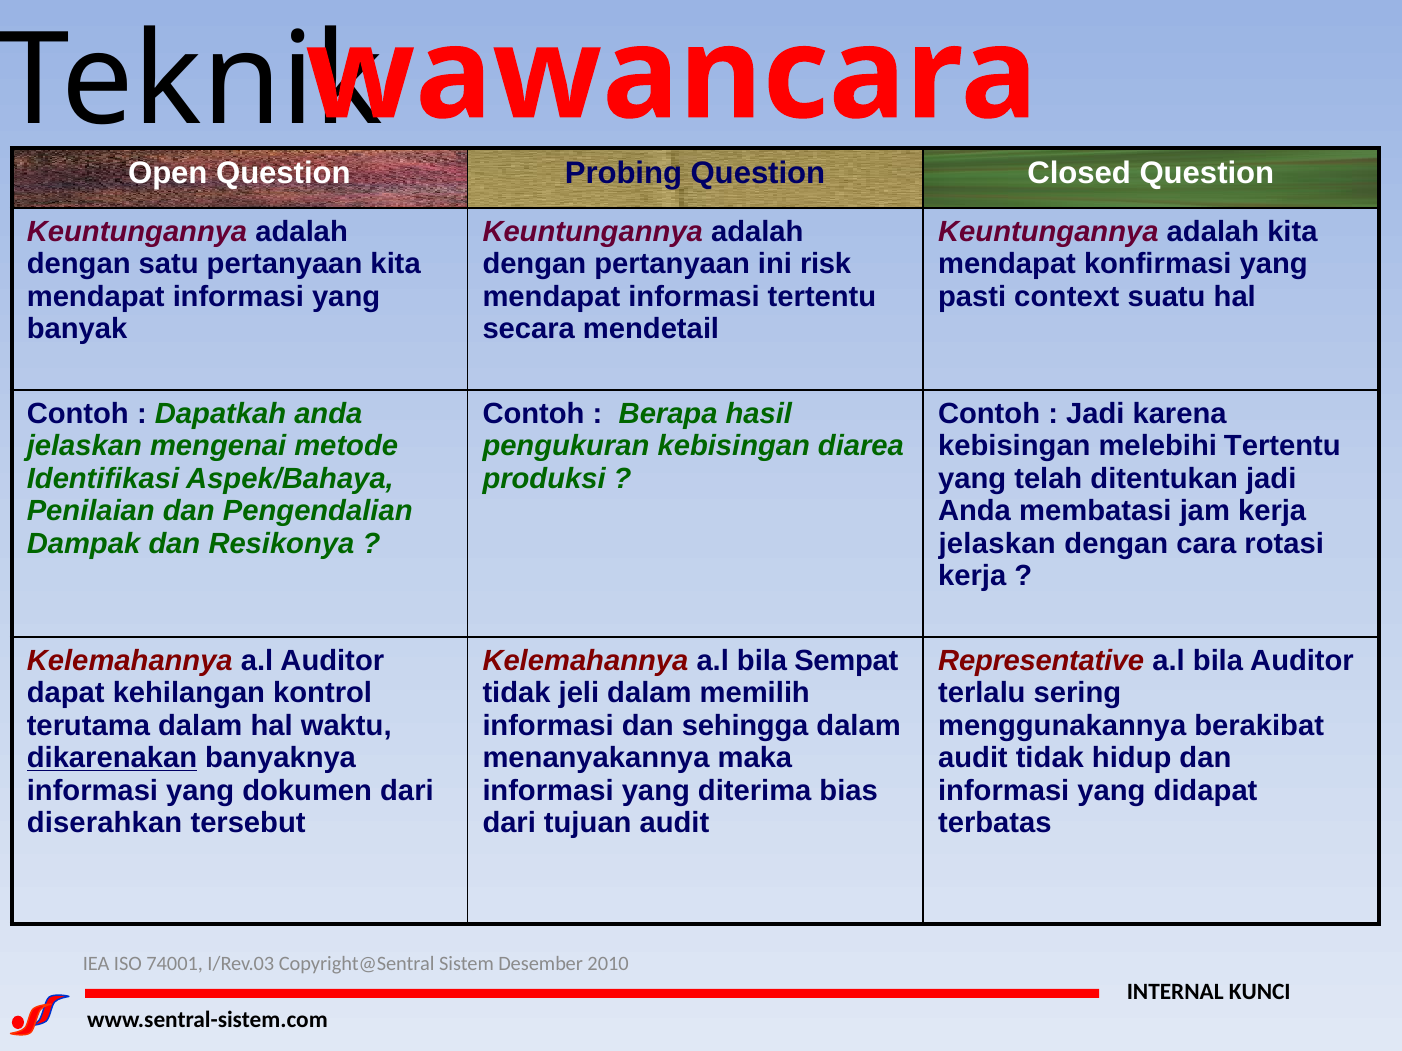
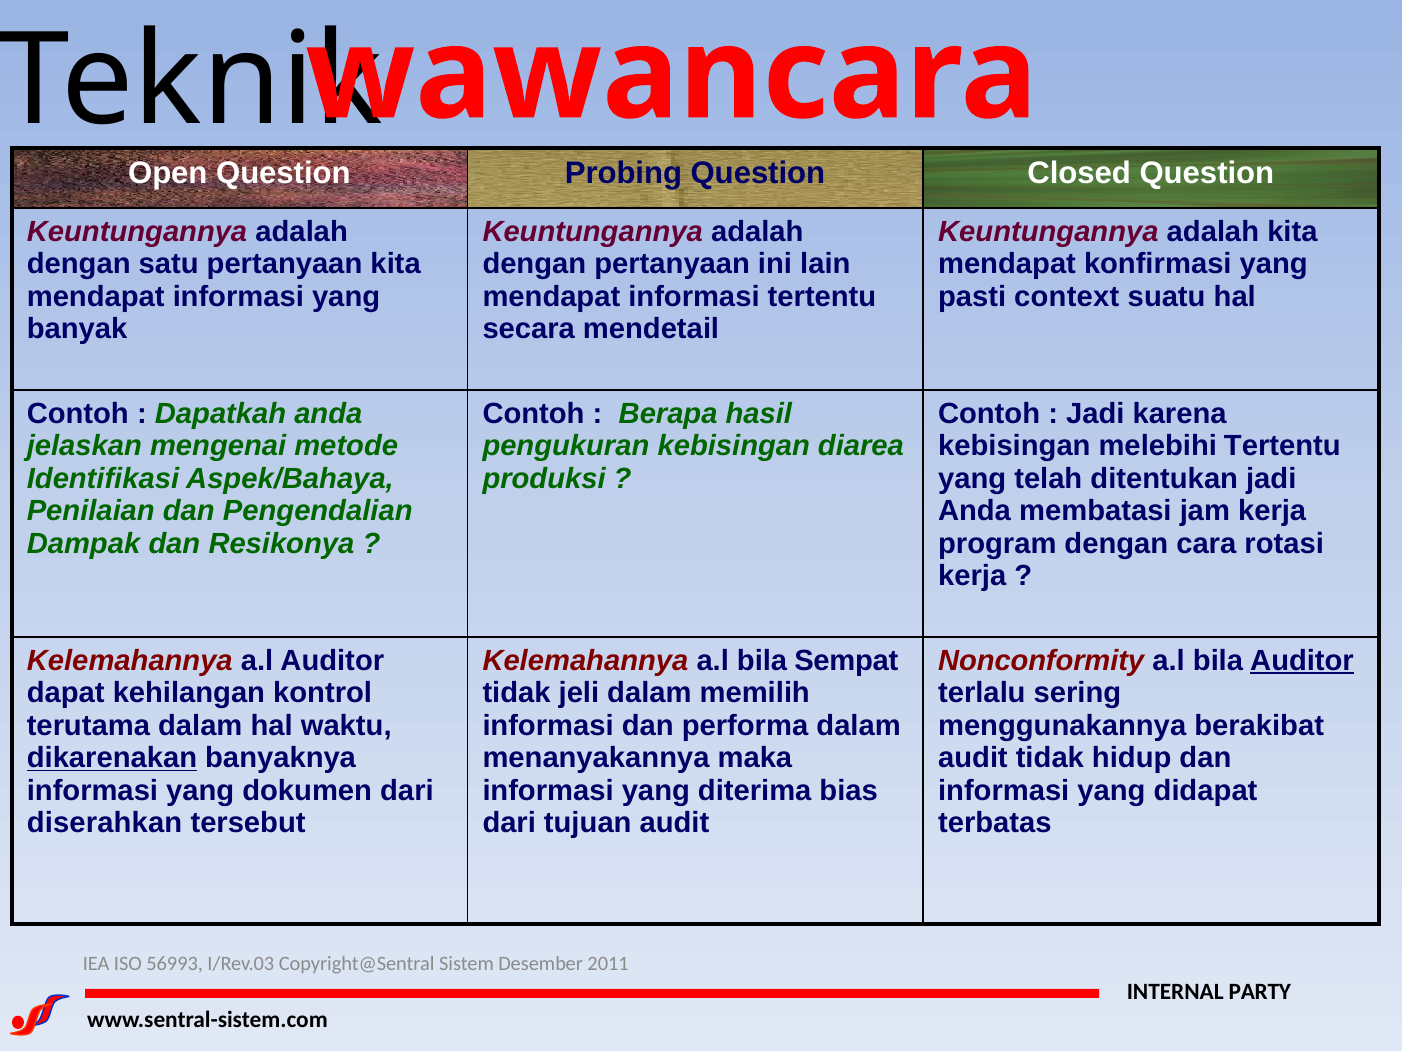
risk: risk -> lain (825, 264)
jelaskan: jelaskan -> program (997, 544)
Representative: Representative -> Nonconformity (1041, 661)
Auditor underline: none -> present (1302, 661)
sehingga: sehingga -> performa (745, 726)
74001: 74001 -> 56993 (175, 964)
2010: 2010 -> 2011 (608, 964)
KUNCI: KUNCI -> PARTY (1260, 992)
